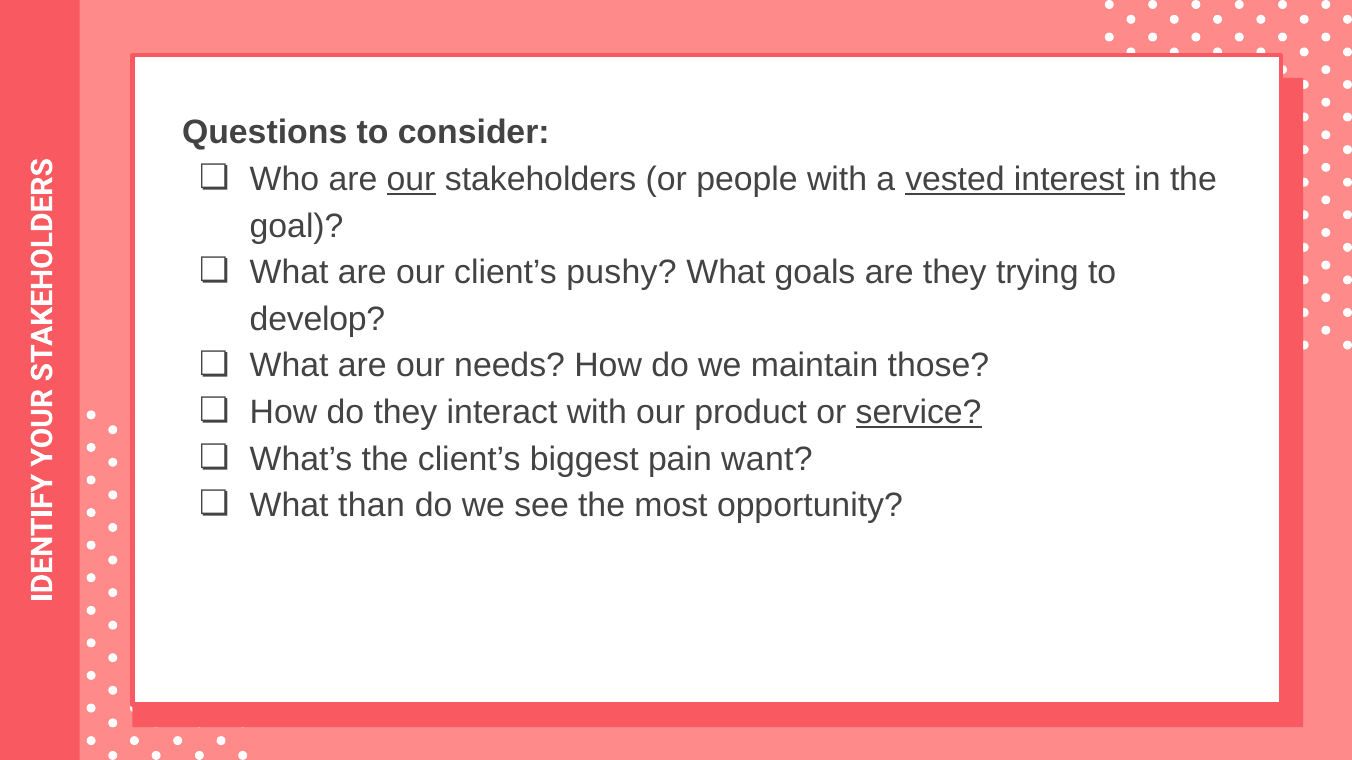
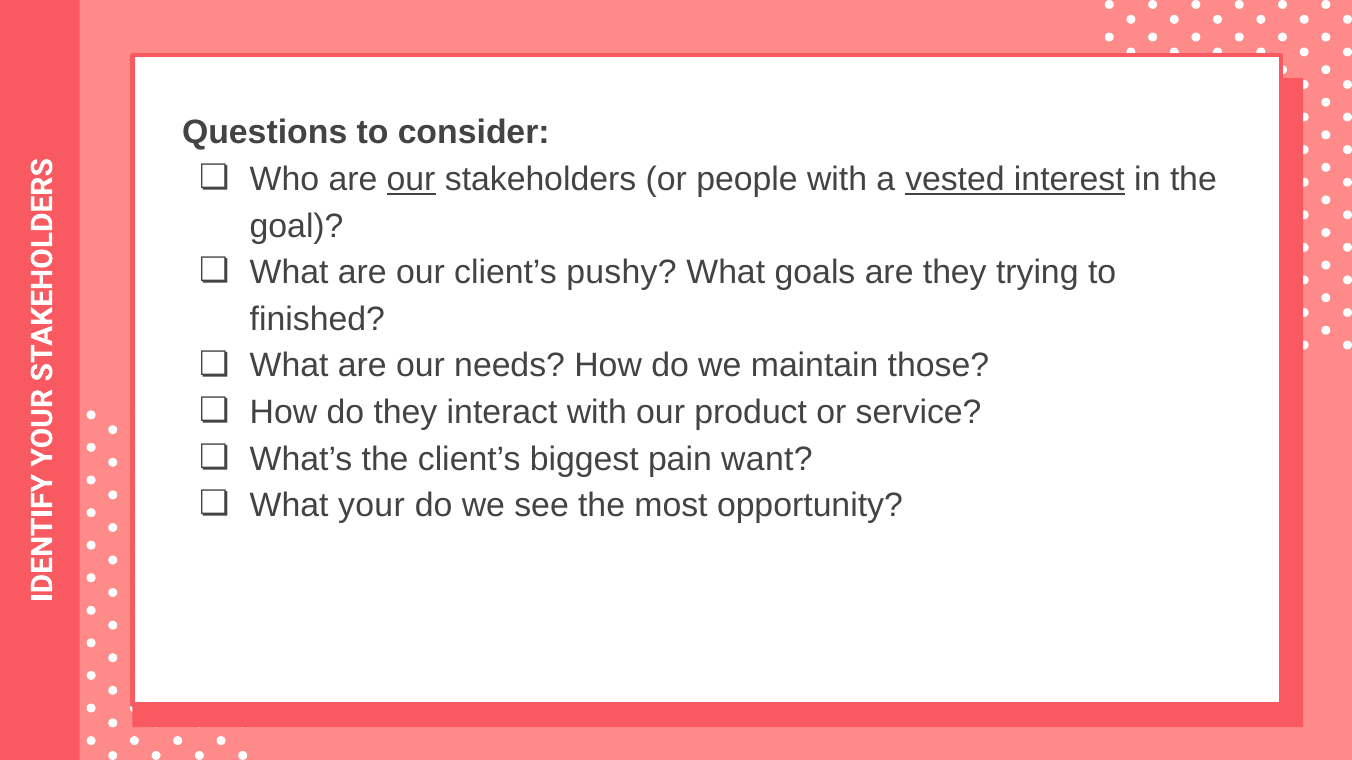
develop: develop -> finished (317, 319)
service underline: present -> none (919, 413)
than: than -> your (371, 506)
